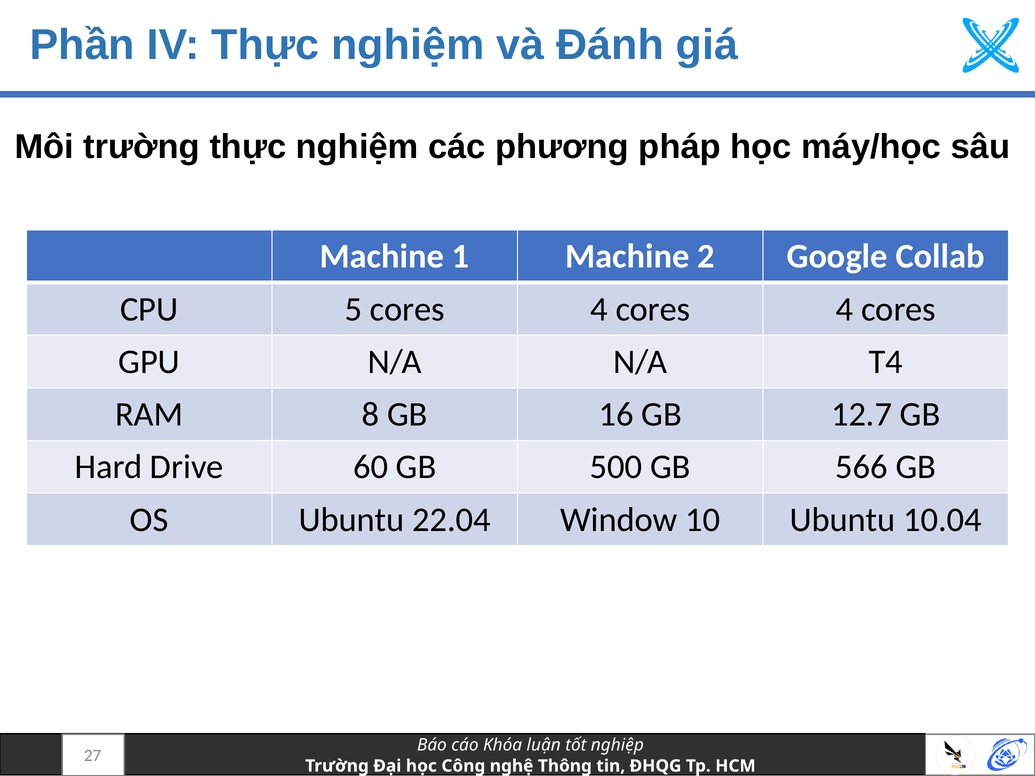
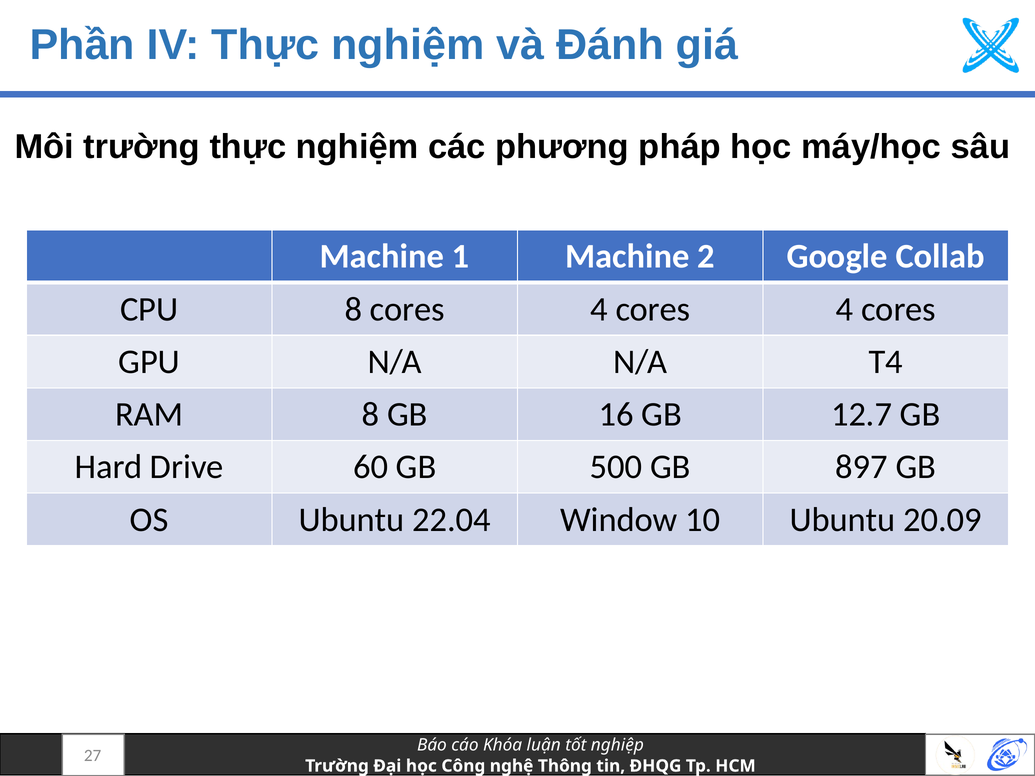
CPU 5: 5 -> 8 (354, 309)
566: 566 -> 897 (862, 467)
10.04: 10.04 -> 20.09 (942, 520)
